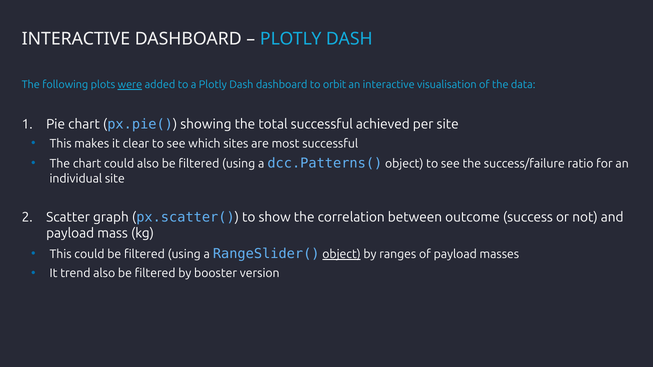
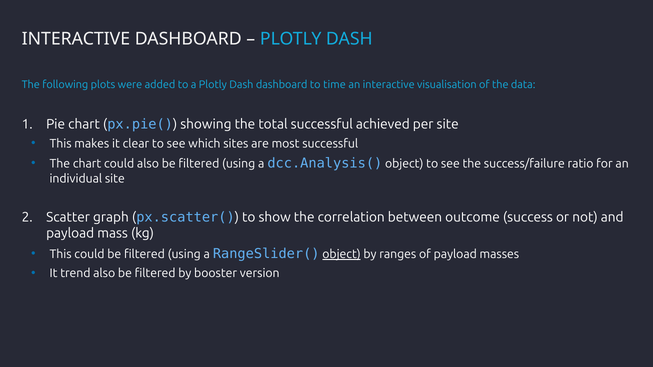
were underline: present -> none (130, 85)
orbit: orbit -> time (334, 85)
dcc.Patterns(: dcc.Patterns( -> dcc.Analysis( (325, 163)
